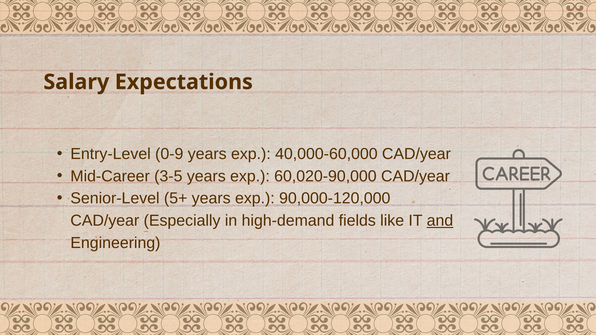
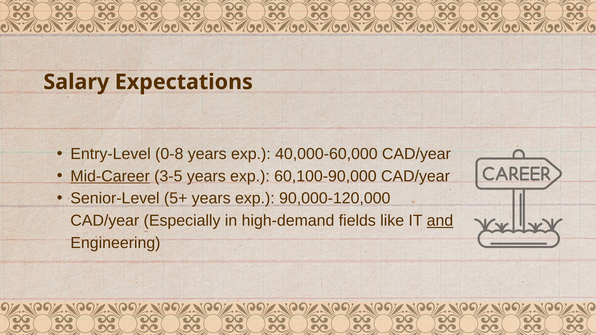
0-9: 0-9 -> 0-8 (169, 154)
Mid-Career underline: none -> present (110, 176)
60,020-90,000: 60,020-90,000 -> 60,100-90,000 (325, 176)
